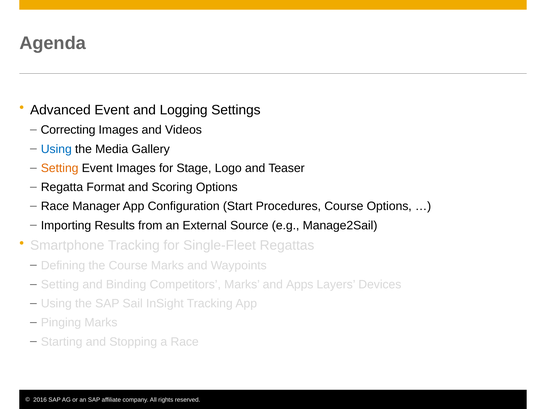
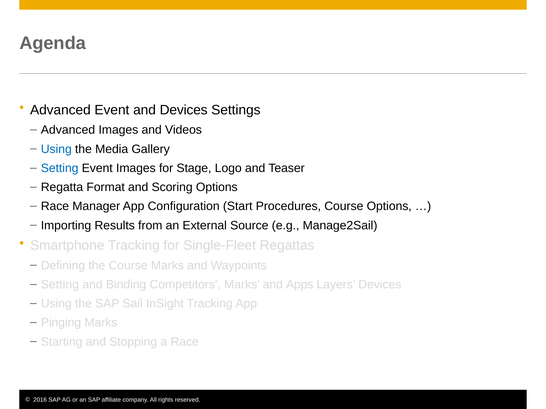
and Logging: Logging -> Devices (184, 110)
Correcting: Correcting -> Advanced (68, 130)
Setting colour: orange -> blue (60, 168)
